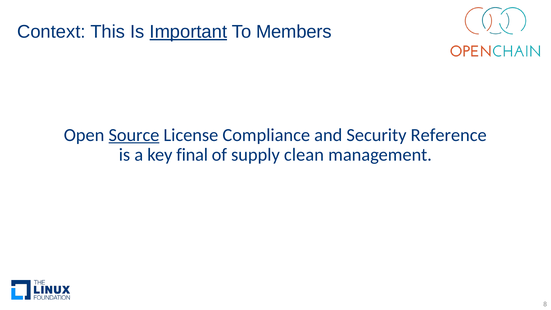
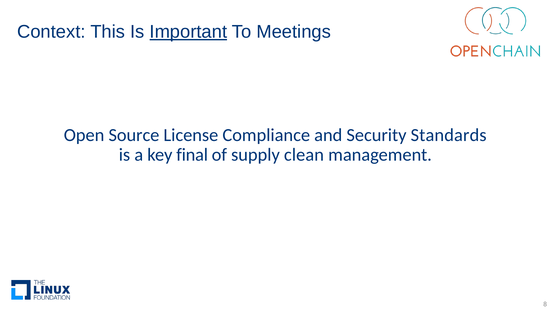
Members: Members -> Meetings (294, 32)
Source underline: present -> none (134, 135)
Reference: Reference -> Standards (449, 135)
